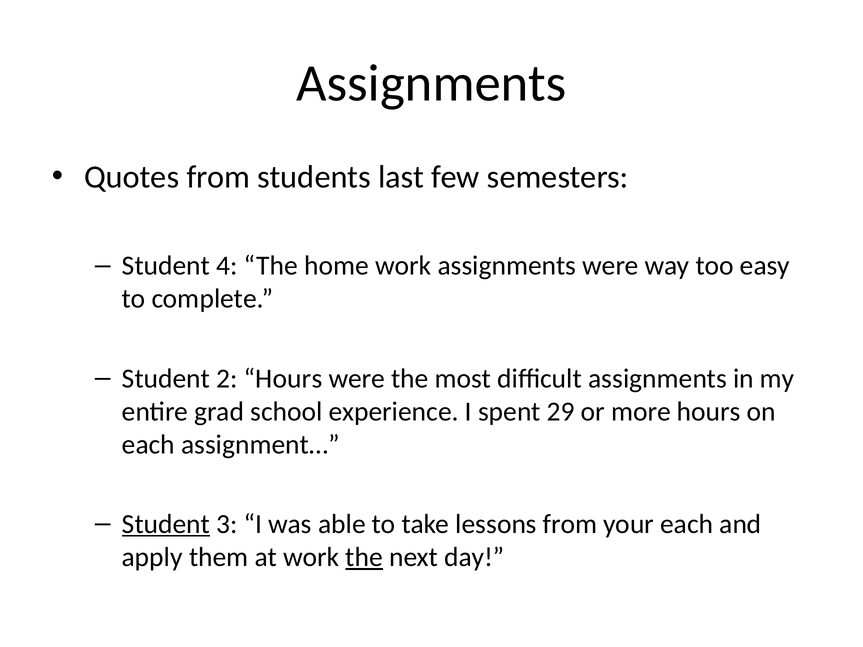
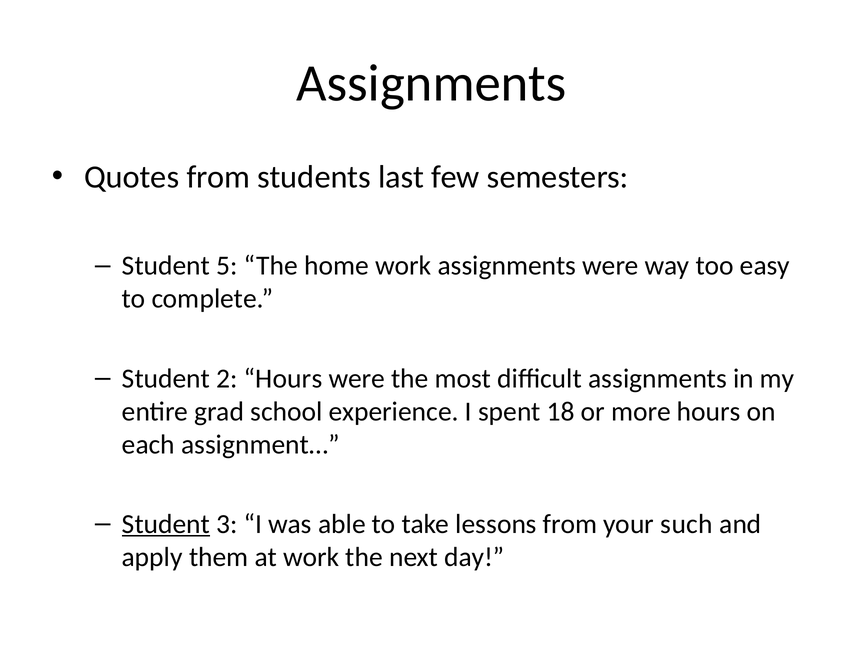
4: 4 -> 5 (227, 266)
29: 29 -> 18 (561, 412)
your each: each -> such (687, 524)
the underline: present -> none (364, 557)
